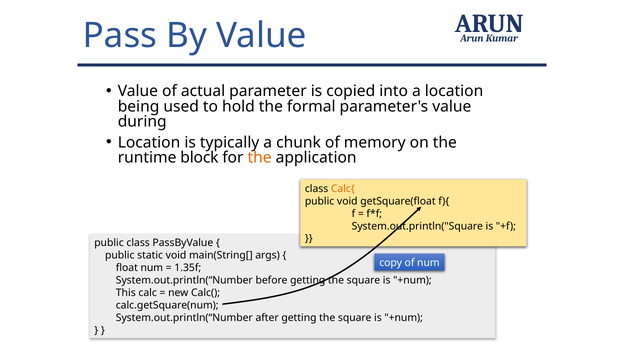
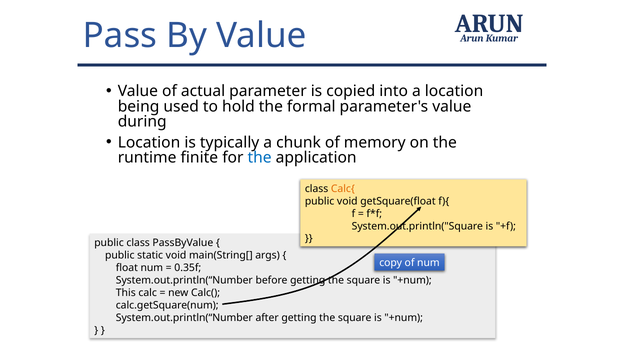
block: block -> finite (199, 158)
the colour: orange -> blue (260, 158)
1.35f: 1.35f -> 0.35f (188, 268)
